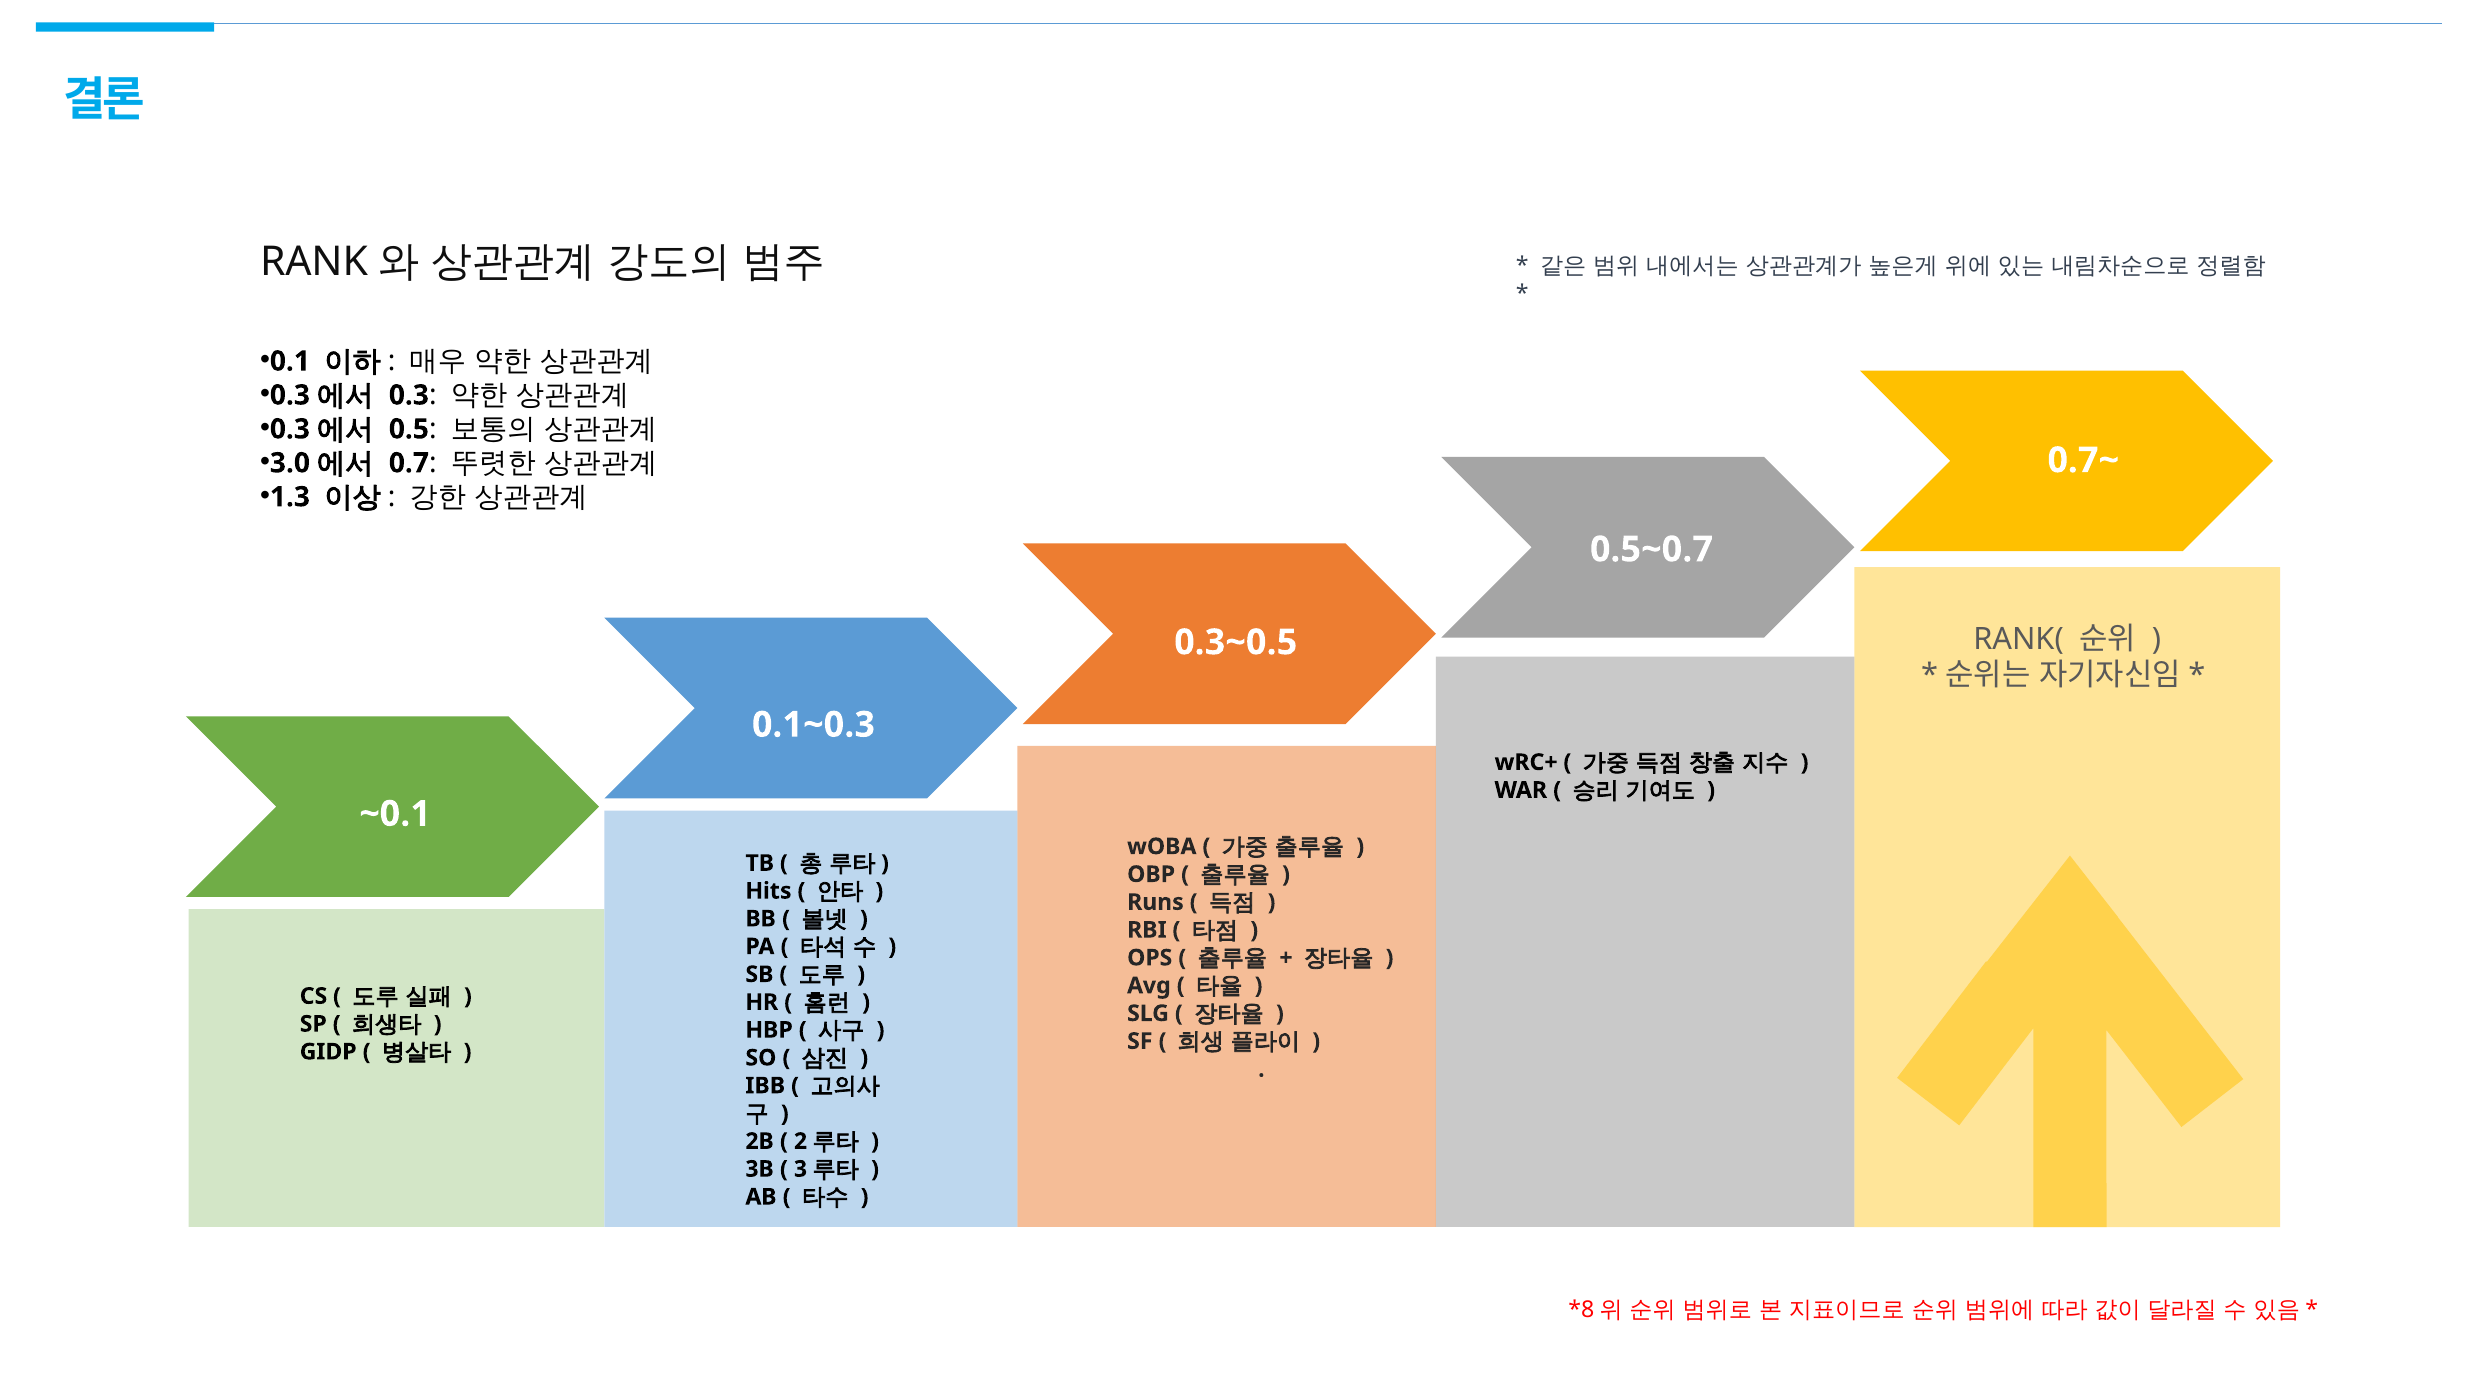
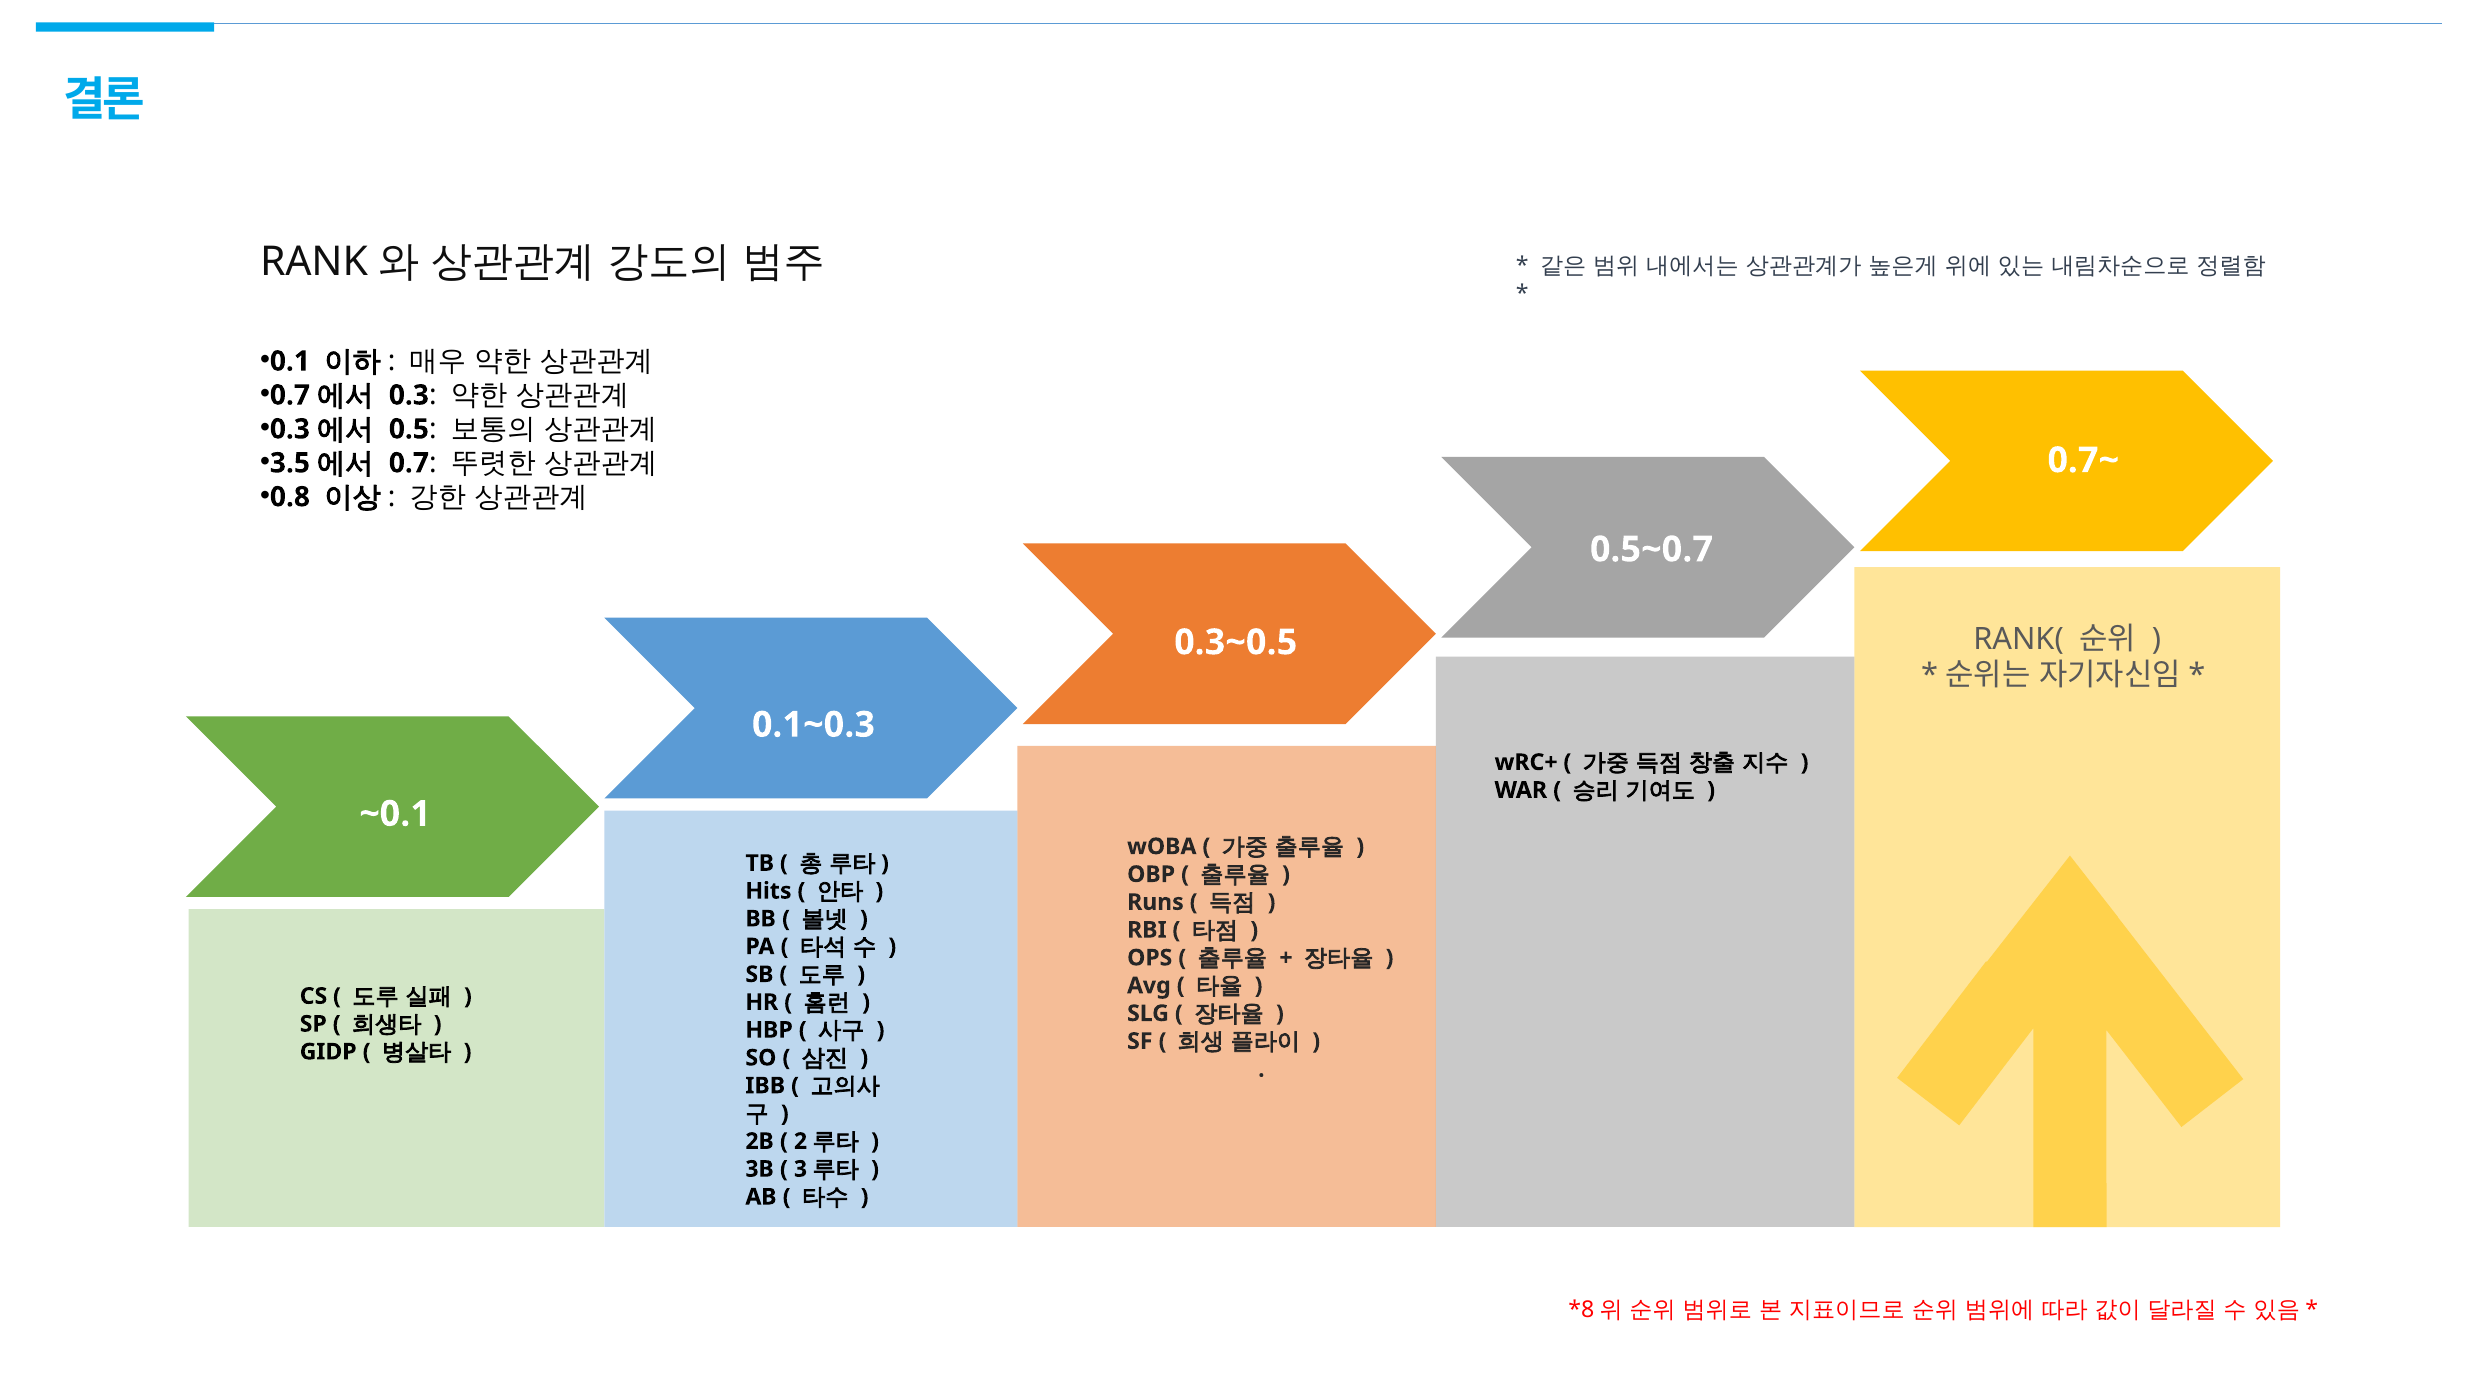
0.3: 0.3 -> 0.7 (290, 395)
3.0: 3.0 -> 3.5 (290, 463)
1.3: 1.3 -> 0.8 (290, 497)
